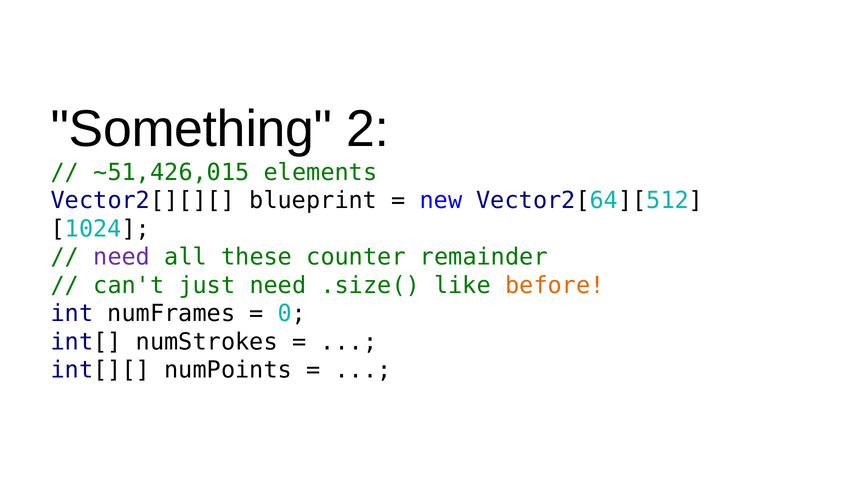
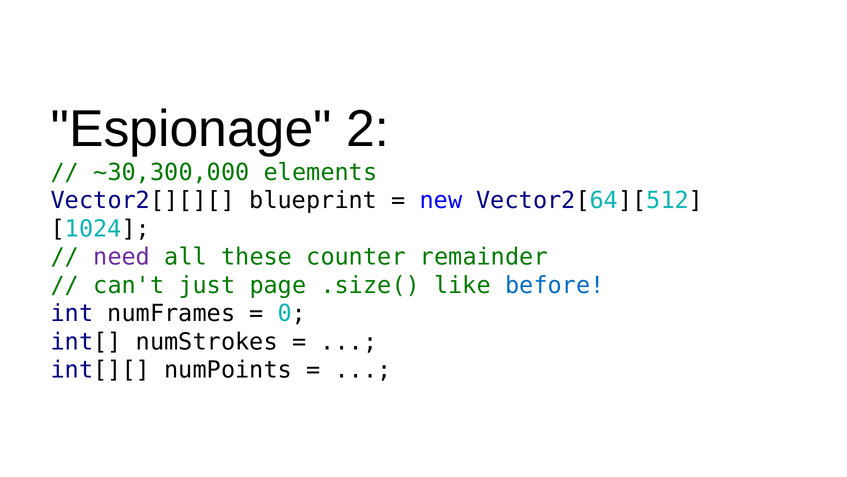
Something: Something -> Espionage (191, 129)
~51,426,015: ~51,426,015 -> ~30,300,000 (171, 172)
just need: need -> page (278, 285)
before colour: orange -> blue (555, 285)
